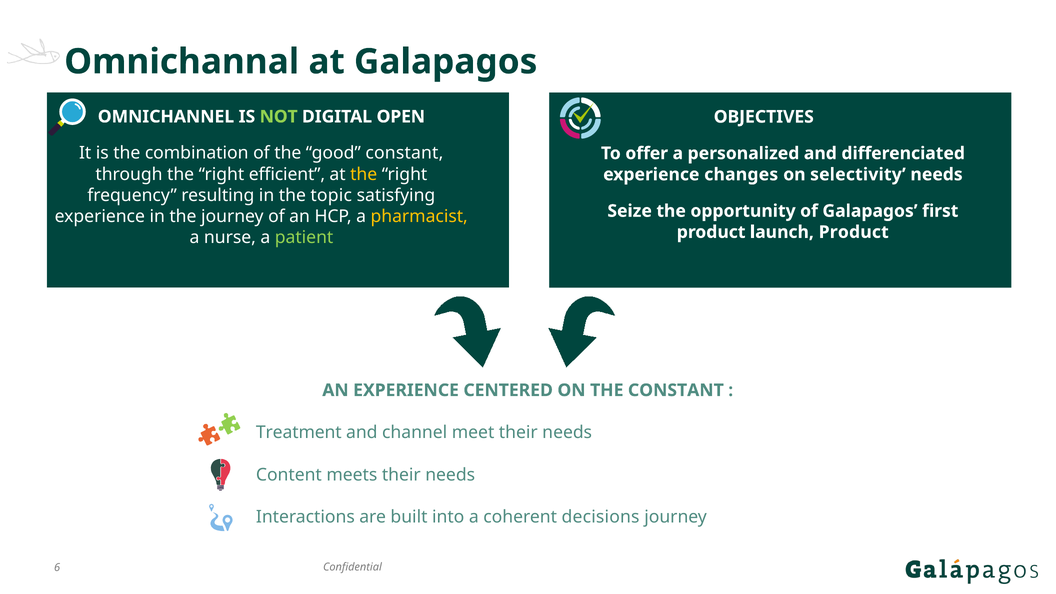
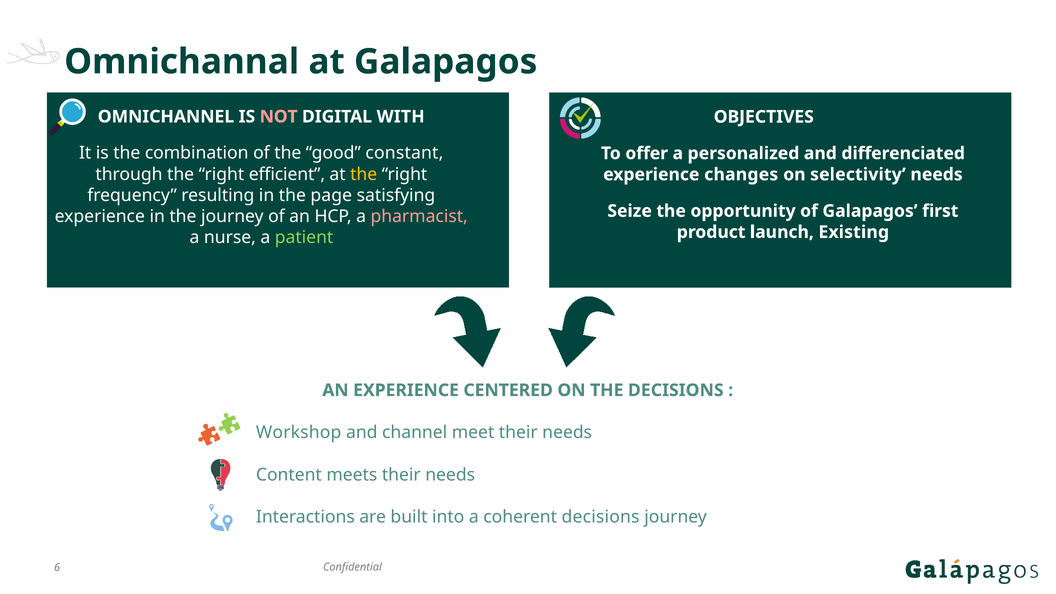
NOT colour: light green -> pink (279, 117)
OPEN: OPEN -> WITH (401, 117)
topic: topic -> page (331, 195)
pharmacist colour: yellow -> pink (419, 216)
launch Product: Product -> Existing (854, 232)
THE CONSTANT: CONSTANT -> DECISIONS (676, 390)
Treatment: Treatment -> Workshop (299, 433)
